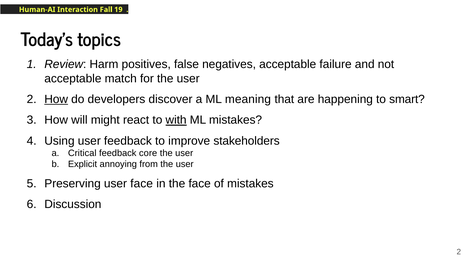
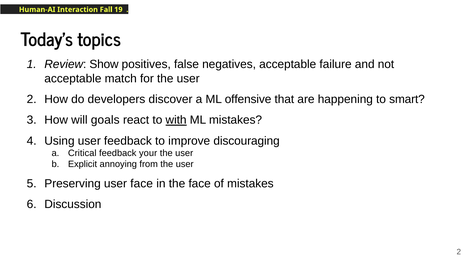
Harm: Harm -> Show (104, 64)
How underline: present -> none (56, 99)
meaning: meaning -> offensive (248, 99)
might: might -> goals (105, 120)
stakeholders: stakeholders -> discouraging (247, 141)
core: core -> your (148, 153)
